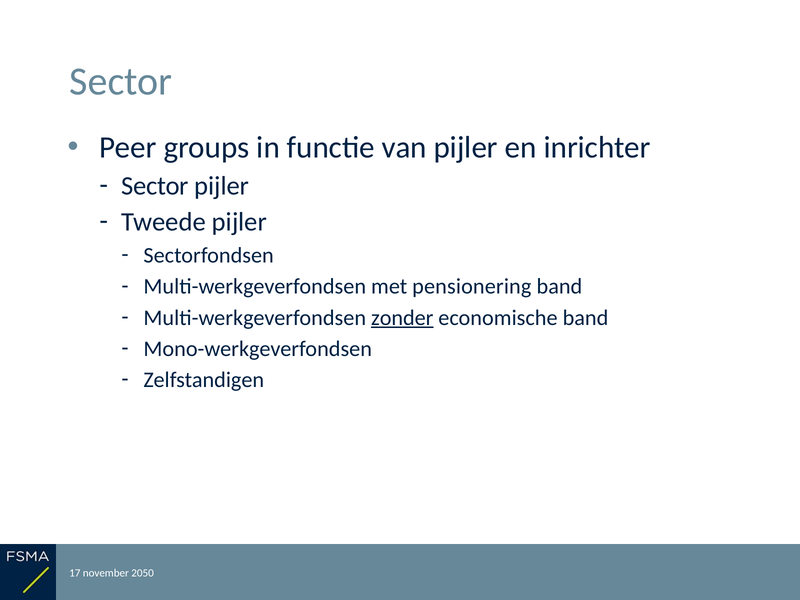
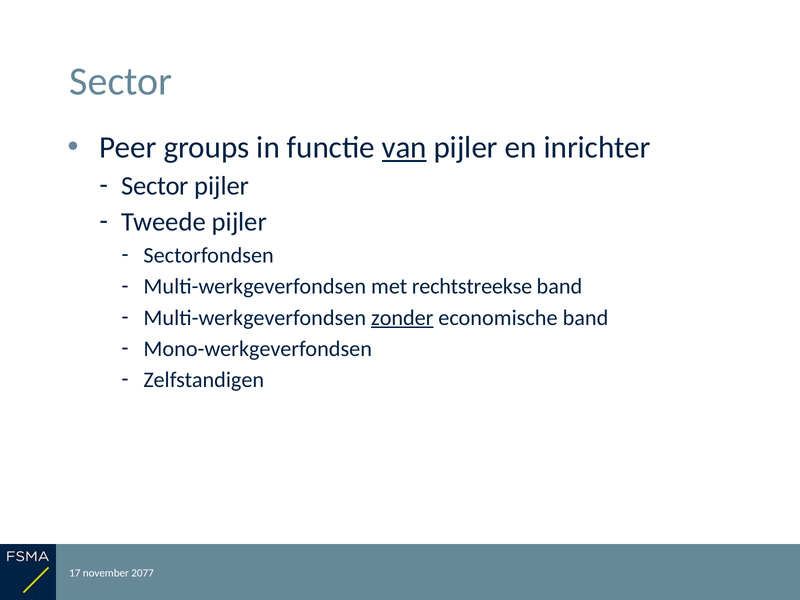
van underline: none -> present (404, 148)
pensionering: pensionering -> rechtstreekse (472, 287)
2050: 2050 -> 2077 (143, 573)
